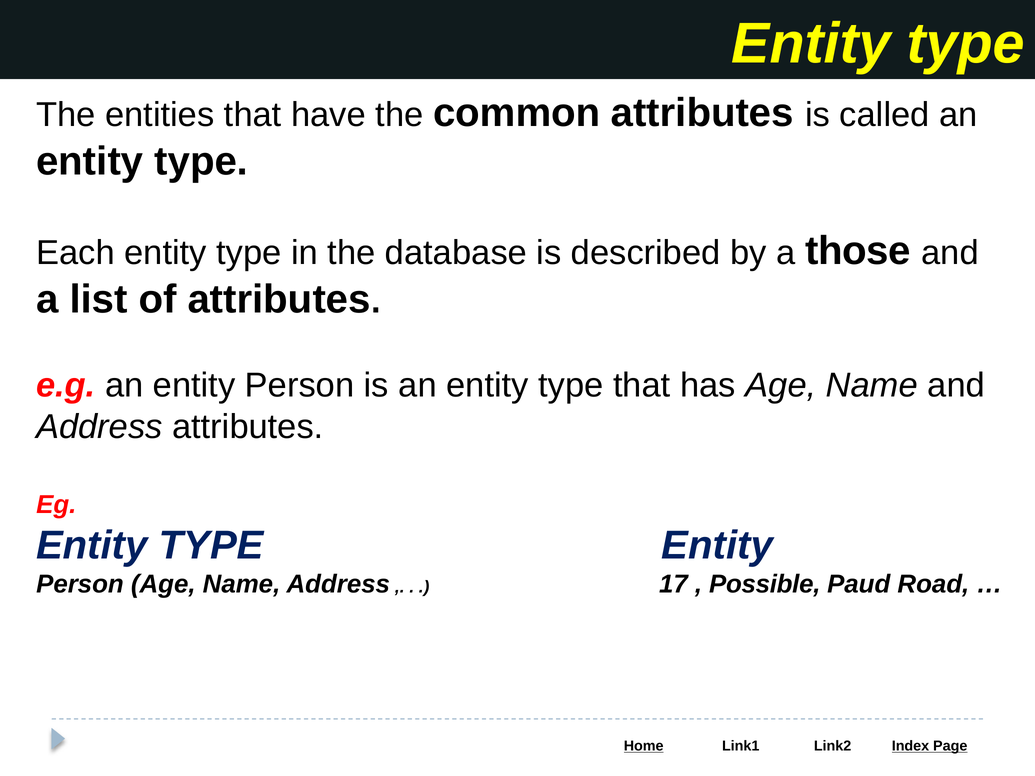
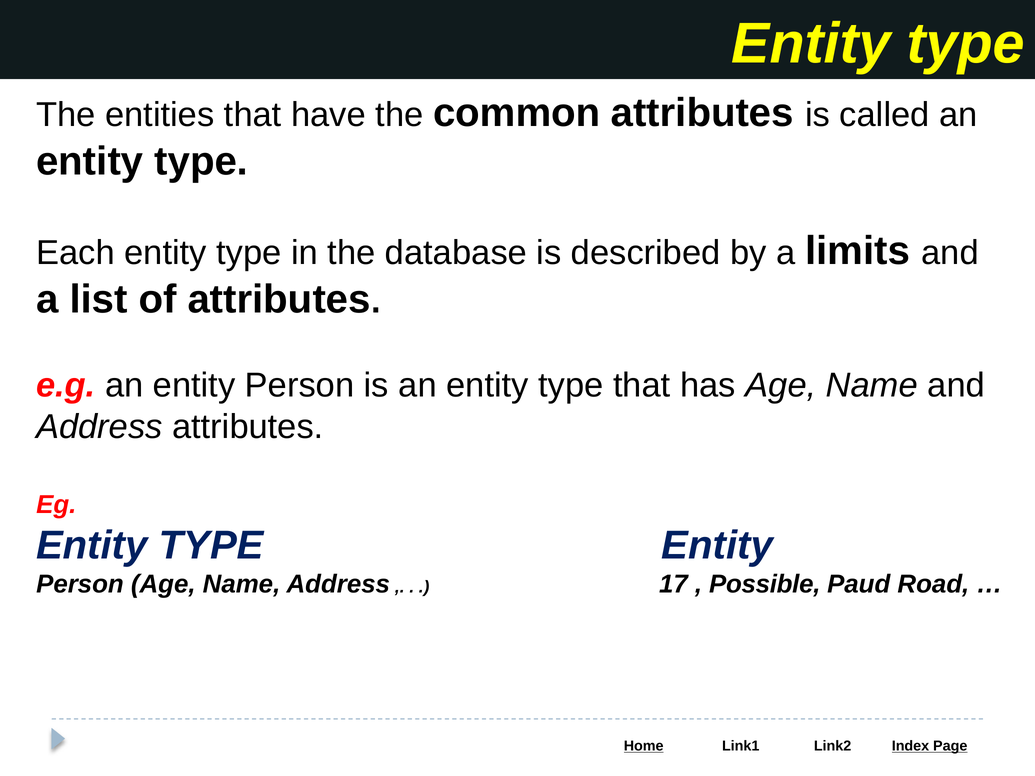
those: those -> limits (858, 251)
